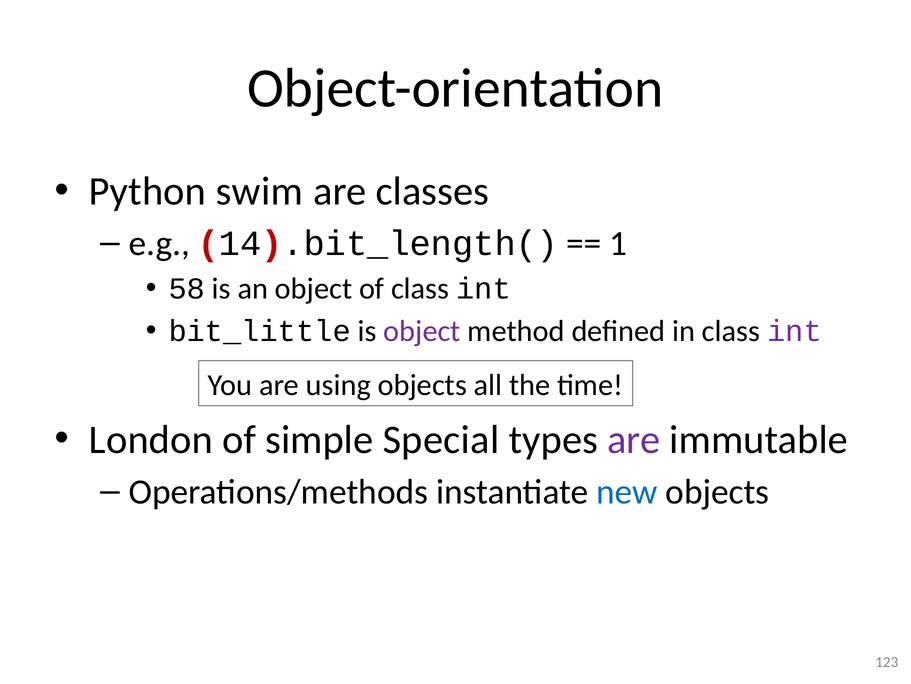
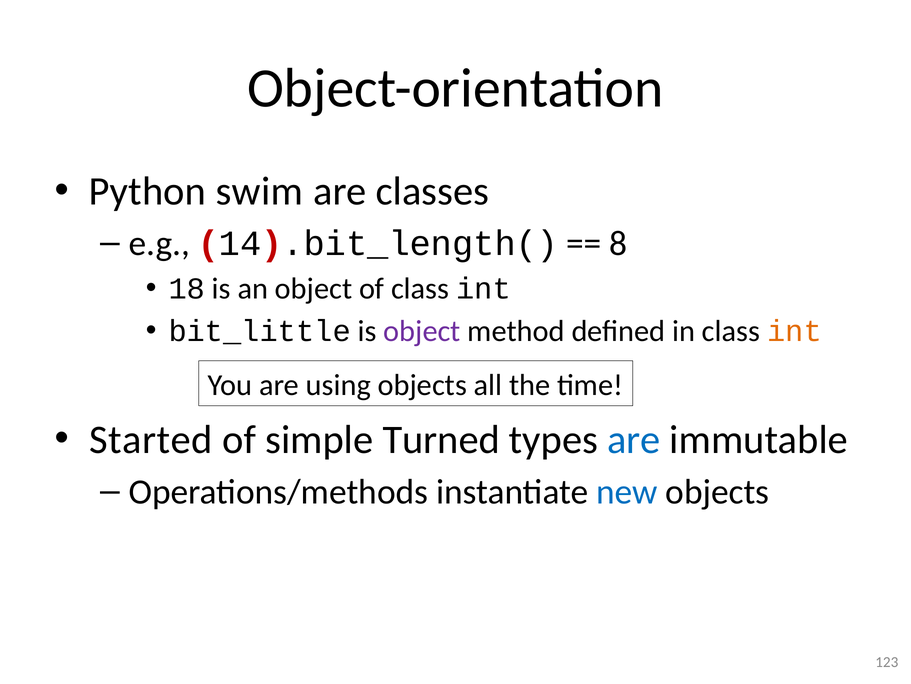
1: 1 -> 8 (618, 243)
58: 58 -> 18 (187, 289)
int colour: purple -> orange (794, 331)
London: London -> Started (151, 439)
Special: Special -> Turned (441, 439)
are colour: purple -> blue (634, 439)
